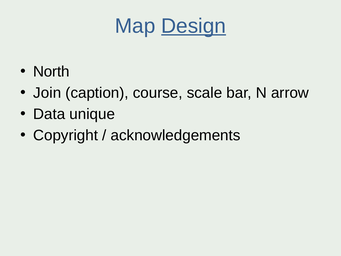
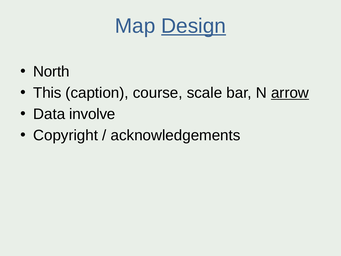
Join: Join -> This (47, 93)
arrow underline: none -> present (290, 93)
unique: unique -> involve (92, 114)
